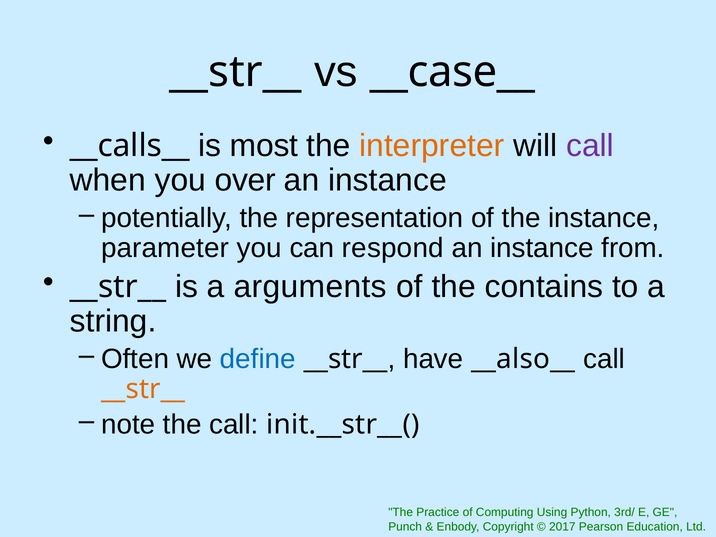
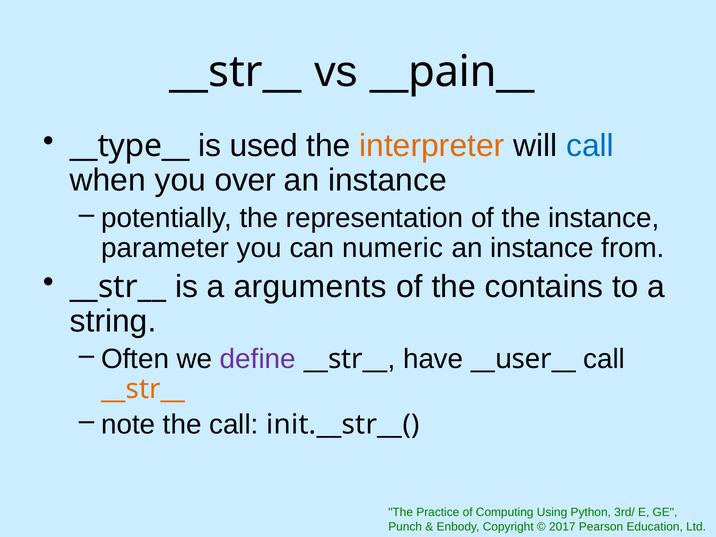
__case__: __case__ -> __pain__ (452, 72)
__calls__: __calls__ -> __type__ (130, 146)
most: most -> used (264, 146)
call colour: purple -> blue (590, 146)
respond: respond -> numeric (393, 248)
define colour: blue -> purple (258, 359)
__also__: __also__ -> __user__ (523, 359)
